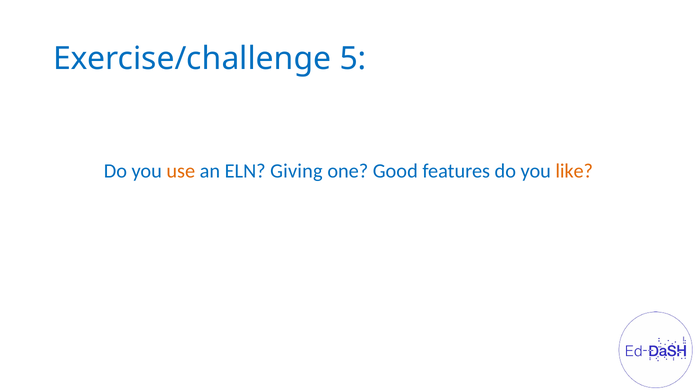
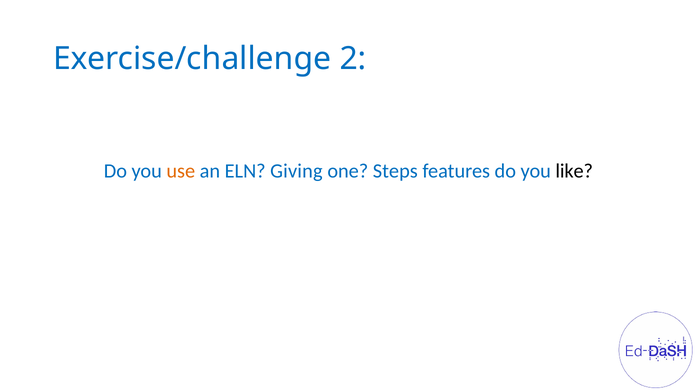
5: 5 -> 2 (353, 59)
Good: Good -> Steps (395, 171)
like colour: orange -> black (574, 171)
